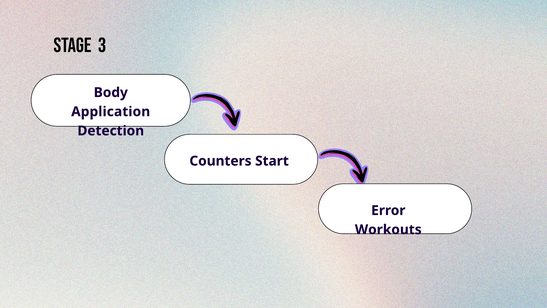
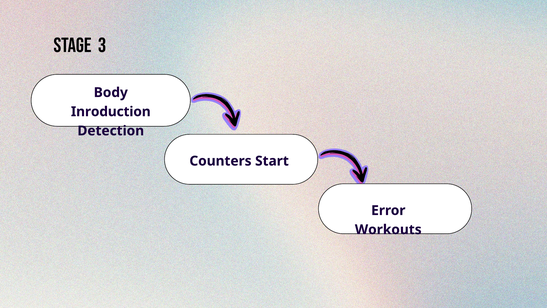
Application: Application -> Inroduction (111, 112)
